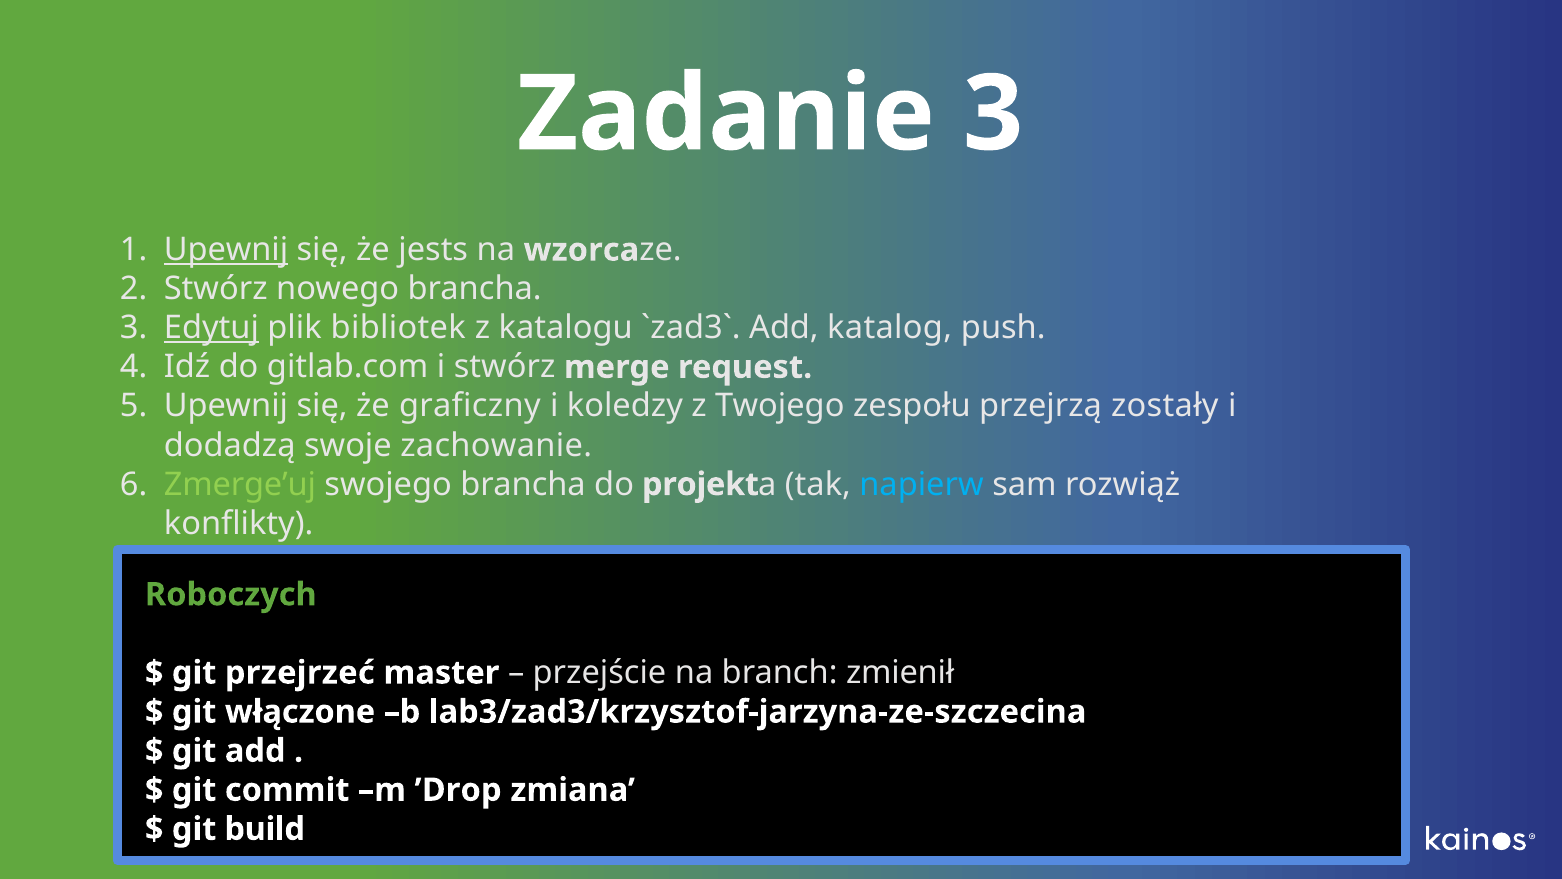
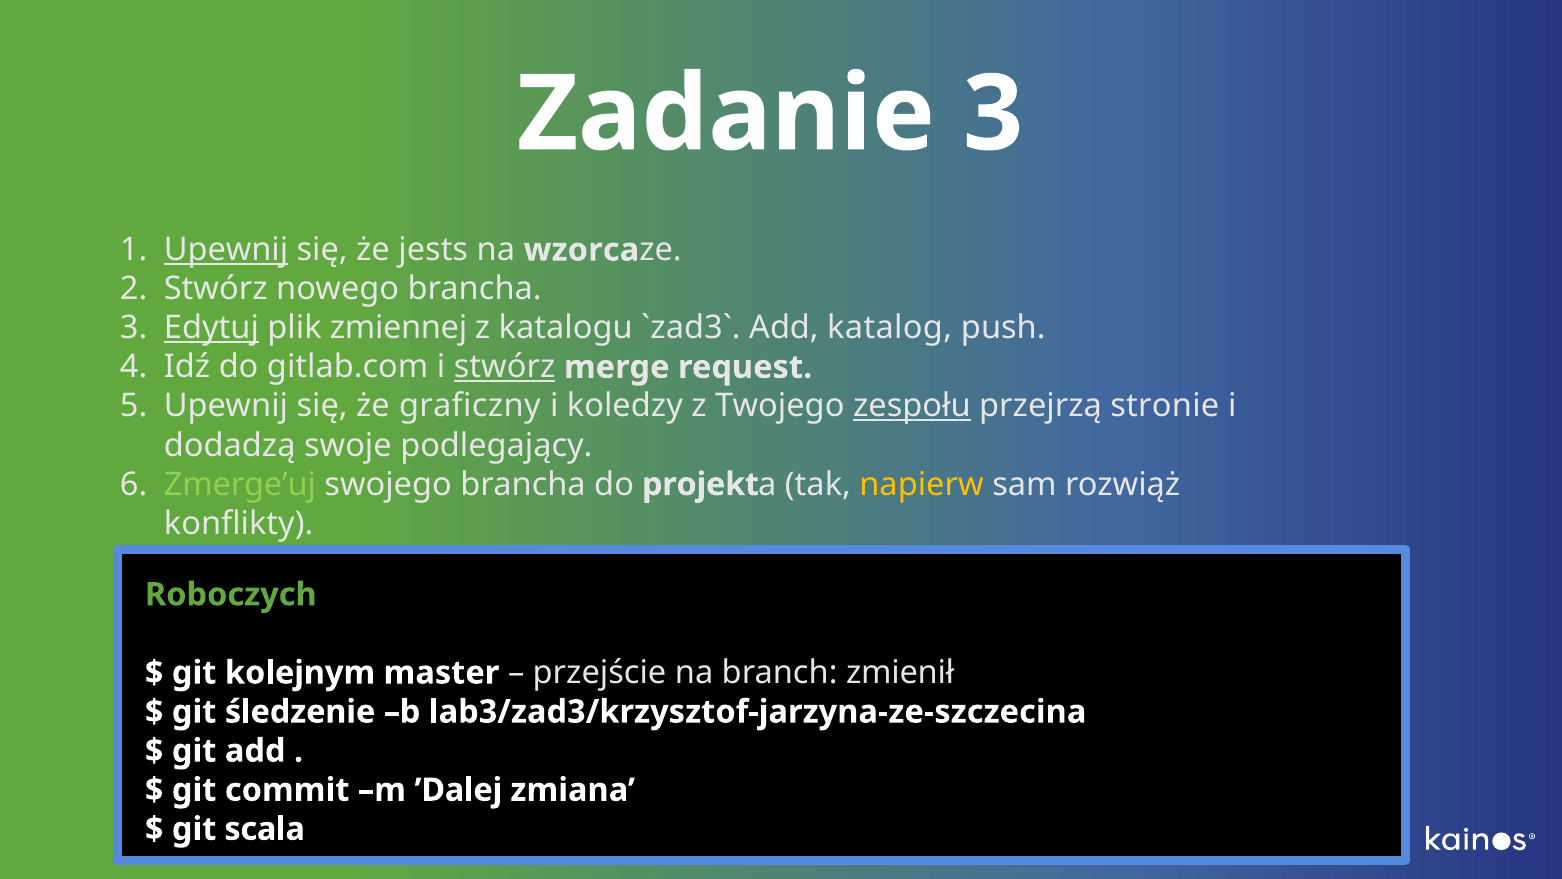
bibliotek: bibliotek -> zmiennej (399, 328)
stwórz underline: none -> present (505, 367)
zespołu underline: none -> present (912, 406)
zostały: zostały -> stronie (1165, 406)
zachowanie: zachowanie -> podlegający (496, 445)
napierw colour: light blue -> yellow (922, 484)
przejrzeć: przejrzeć -> kolejnym (300, 672)
włączone: włączone -> śledzenie (300, 712)
’Drop: ’Drop -> ’Dalej (458, 790)
build: build -> scala (265, 829)
